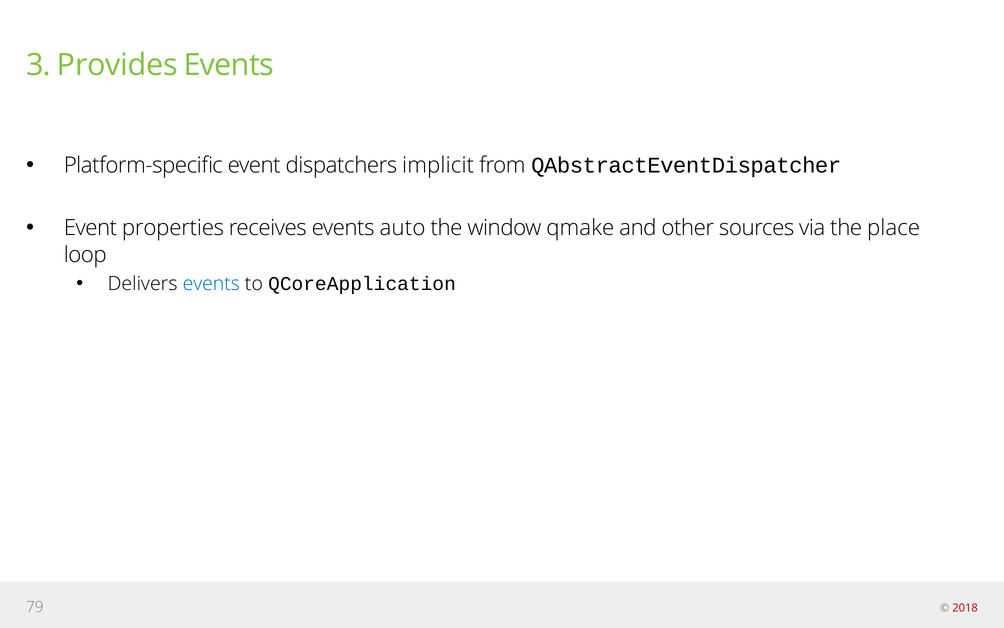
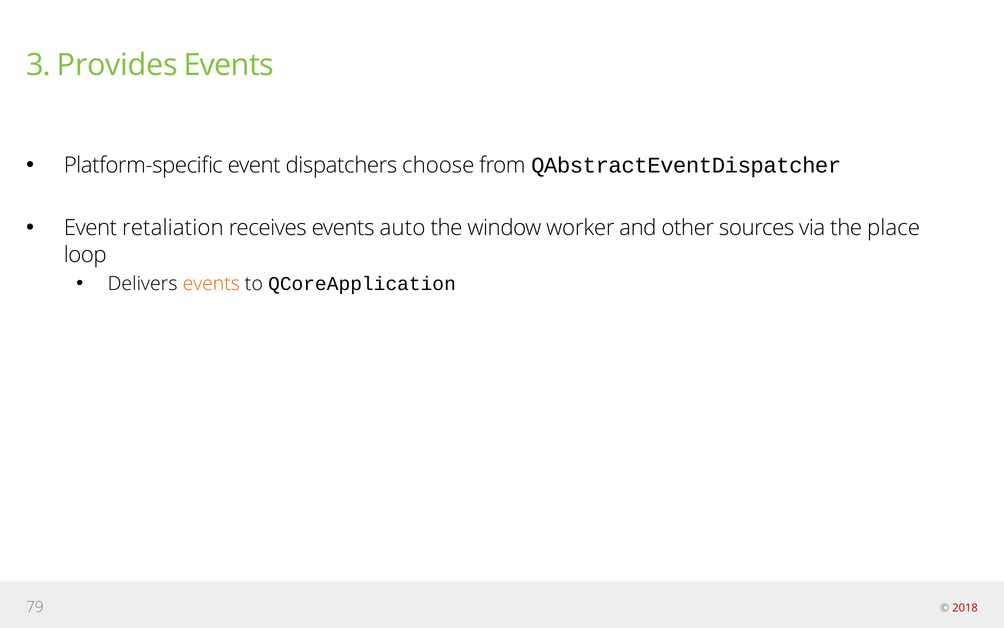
implicit: implicit -> choose (438, 165)
properties: properties -> retaliation (173, 228)
qmake: qmake -> worker (580, 228)
events colour: blue -> orange (211, 283)
